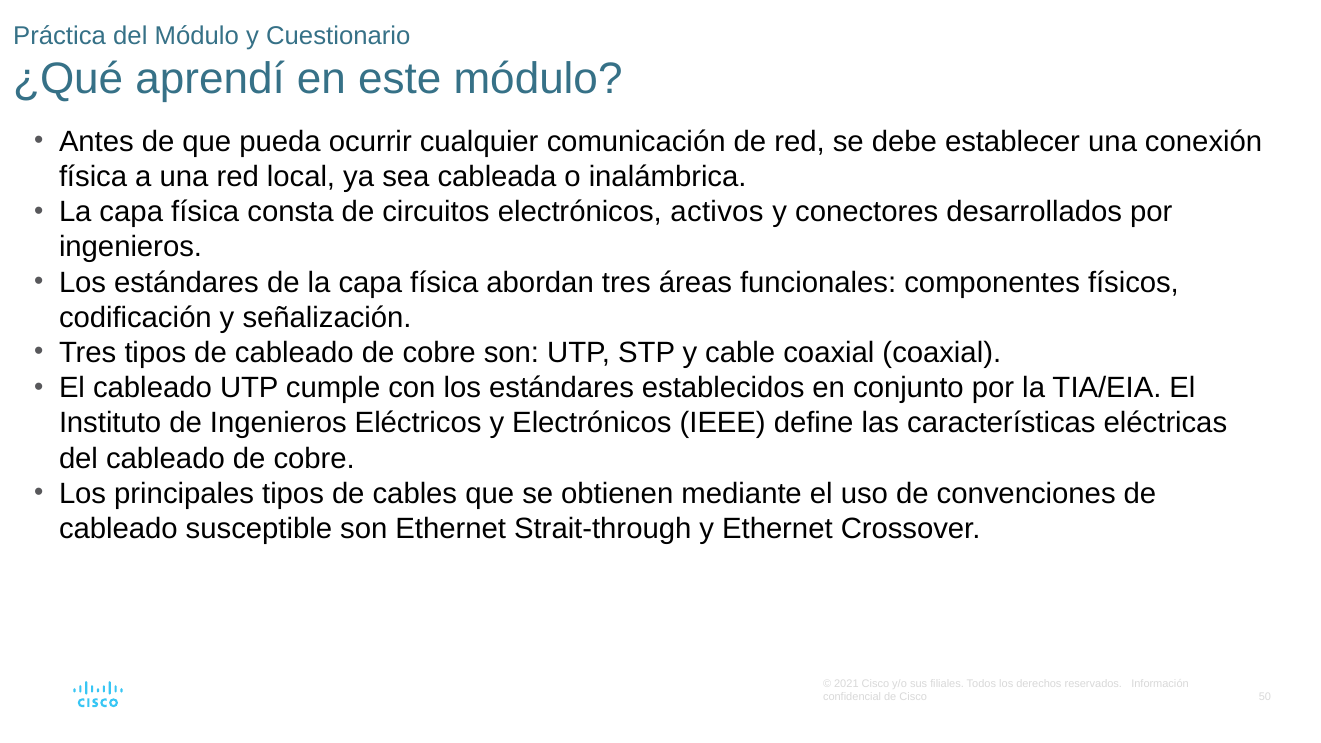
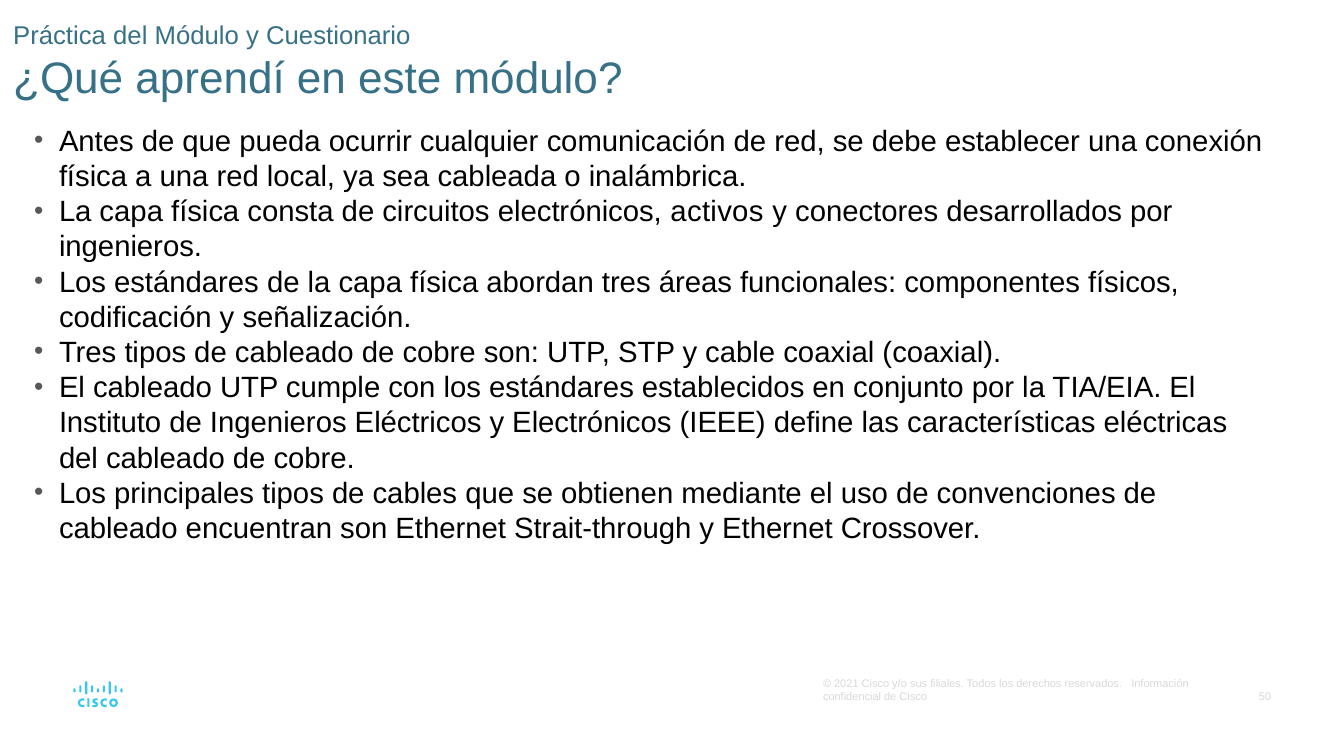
susceptible: susceptible -> encuentran (259, 529)
